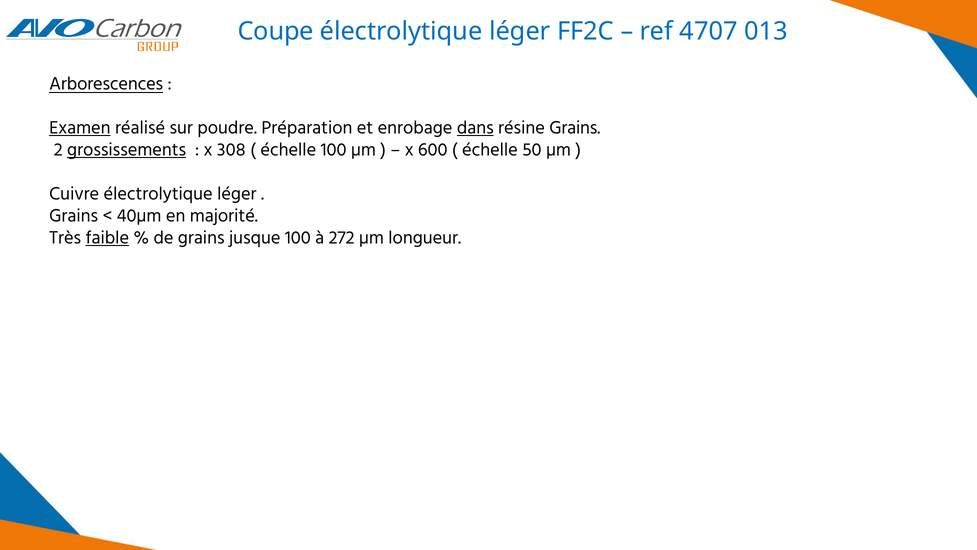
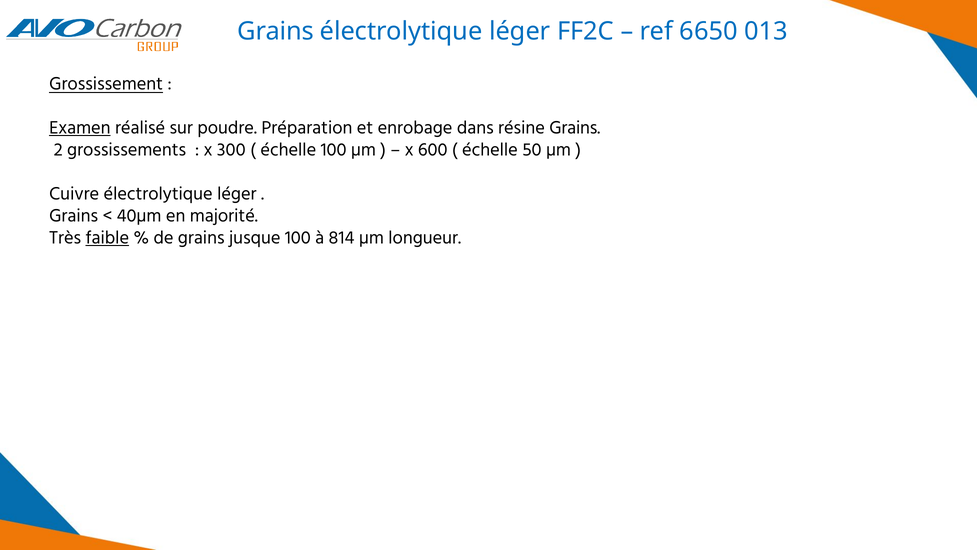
Coupe: Coupe -> Grains (276, 32)
4707: 4707 -> 6650 (709, 32)
Arborescences: Arborescences -> Grossissement (106, 84)
dans underline: present -> none (475, 128)
grossissements underline: present -> none (127, 150)
308: 308 -> 300 (231, 150)
272: 272 -> 814 (342, 238)
